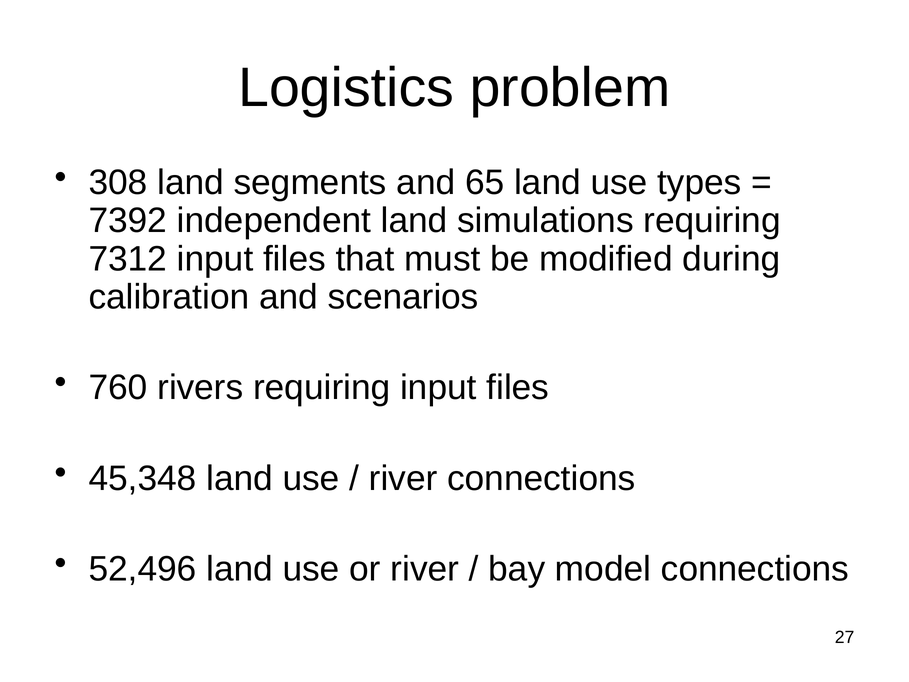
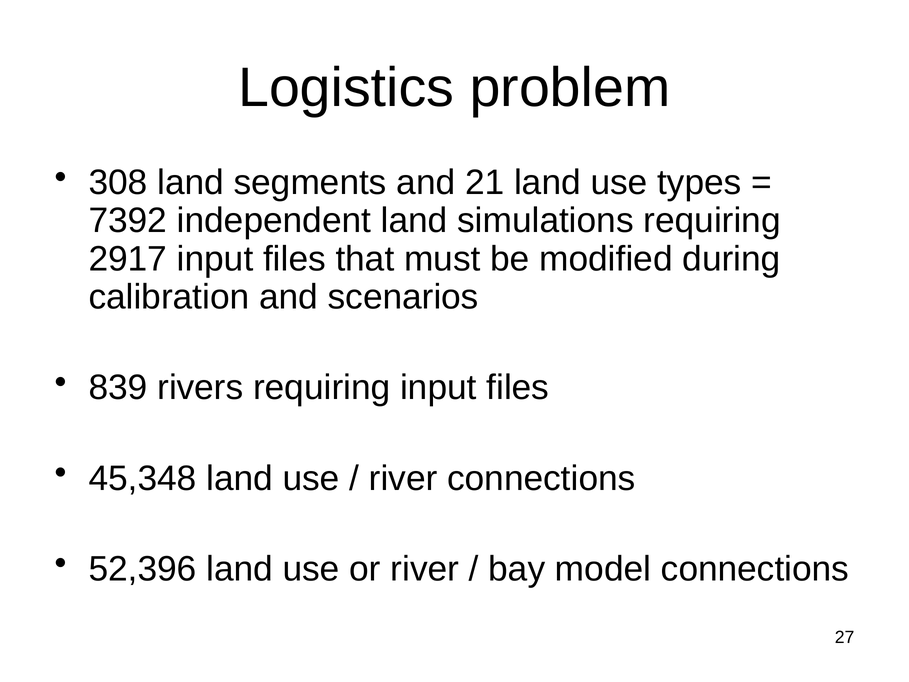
65: 65 -> 21 (485, 183)
7312: 7312 -> 2917 (128, 259)
760: 760 -> 839 (118, 388)
52,496: 52,496 -> 52,396 (143, 569)
